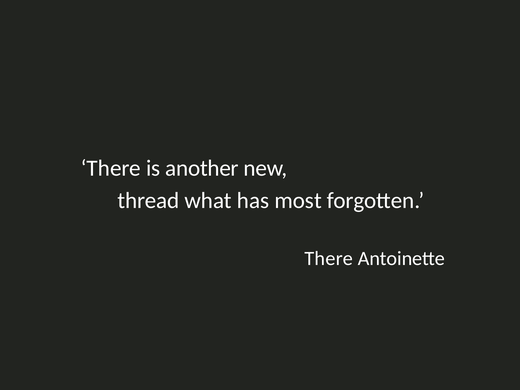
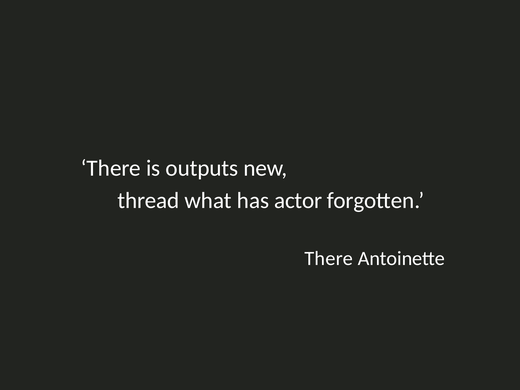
another: another -> outputs (202, 168)
most: most -> actor (298, 200)
